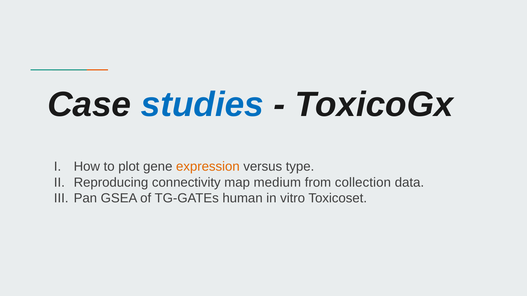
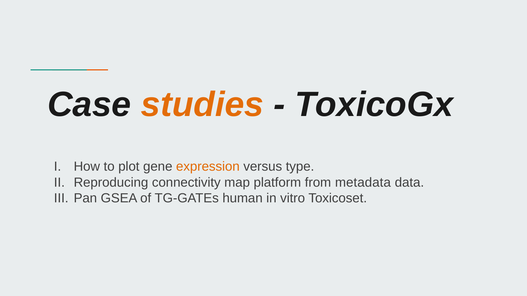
studies colour: blue -> orange (202, 105)
medium: medium -> platform (277, 183)
collection: collection -> metadata (363, 183)
